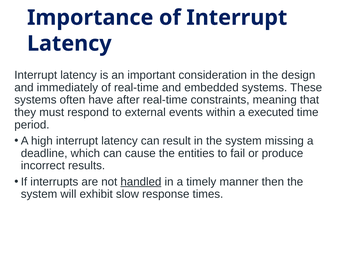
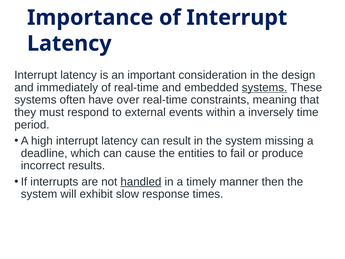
systems underline: none -> present (265, 87)
after: after -> over (128, 100)
executed: executed -> inversely (271, 112)
